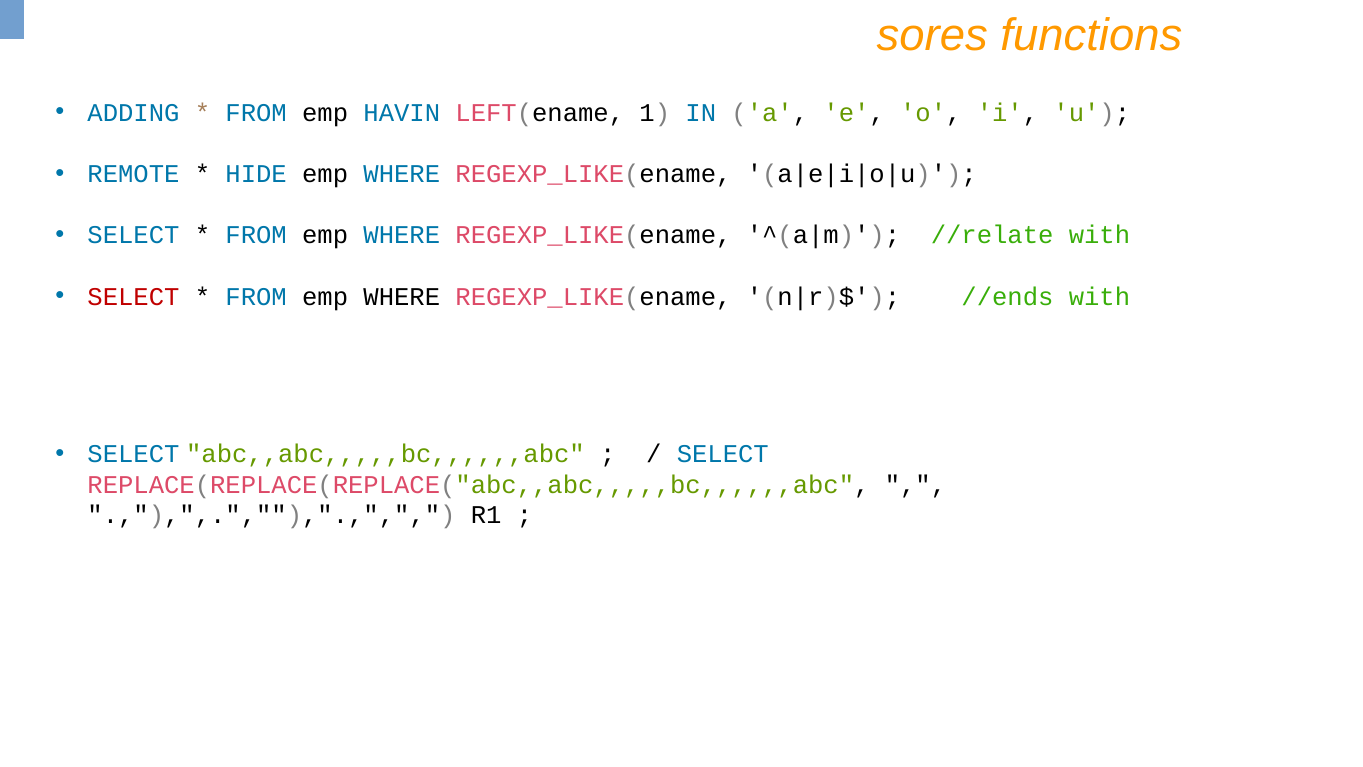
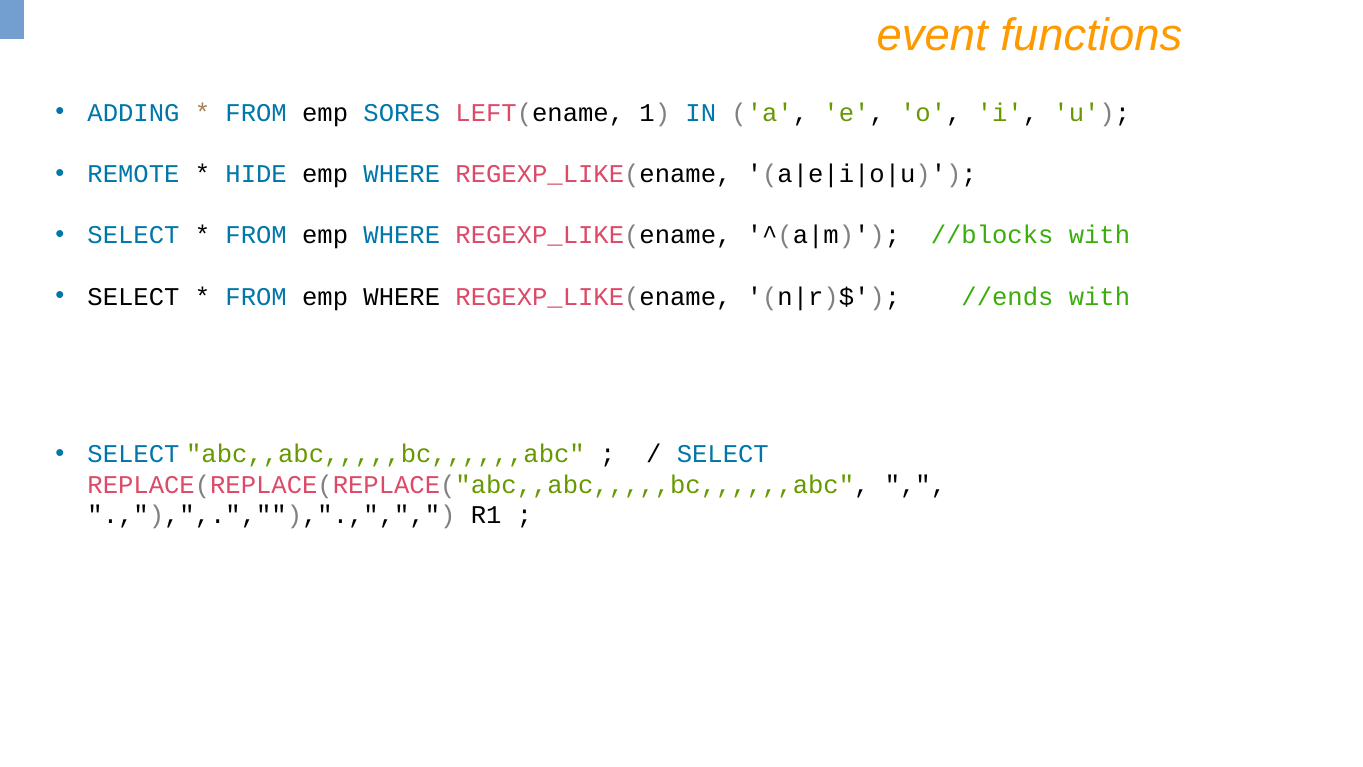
sores: sores -> event (932, 35)
HAVIN: HAVIN -> SORES (402, 113)
//relate: //relate -> //blocks (992, 235)
SELECT colour: red -> black (133, 297)
